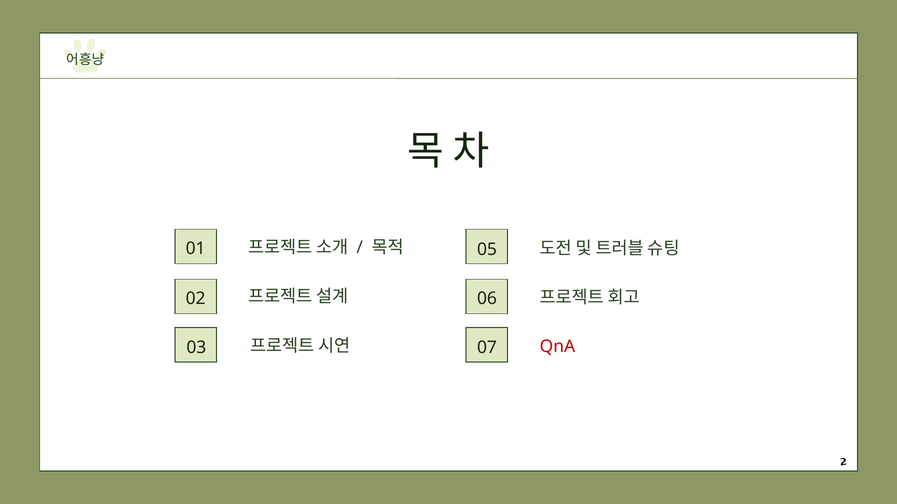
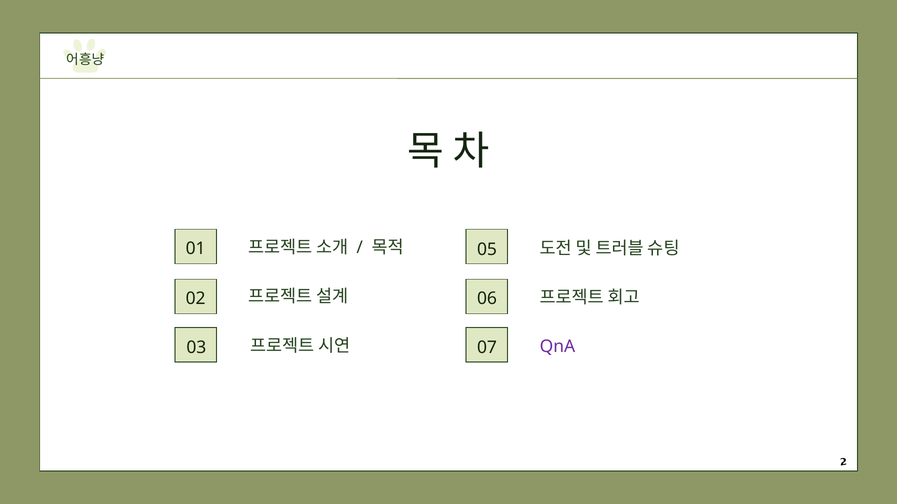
QnA colour: red -> purple (557, 347)
